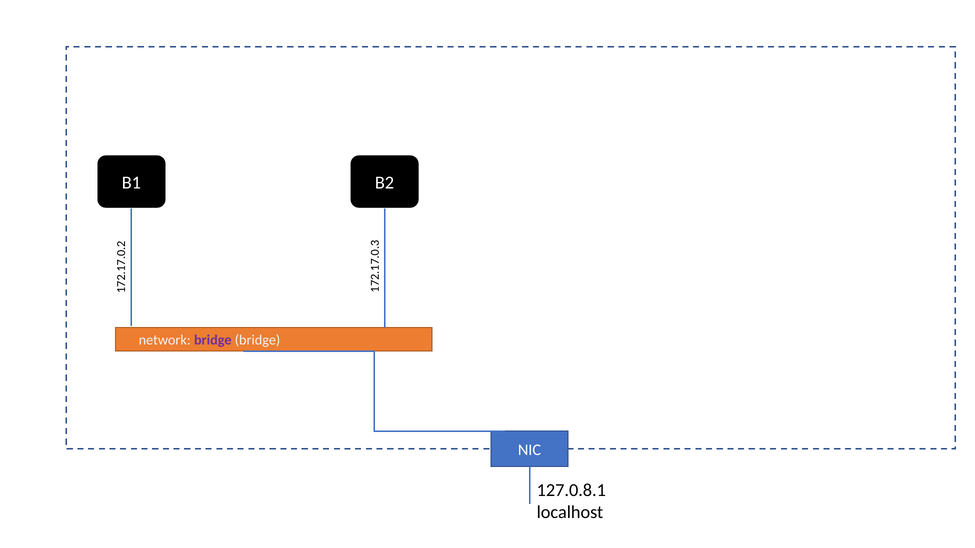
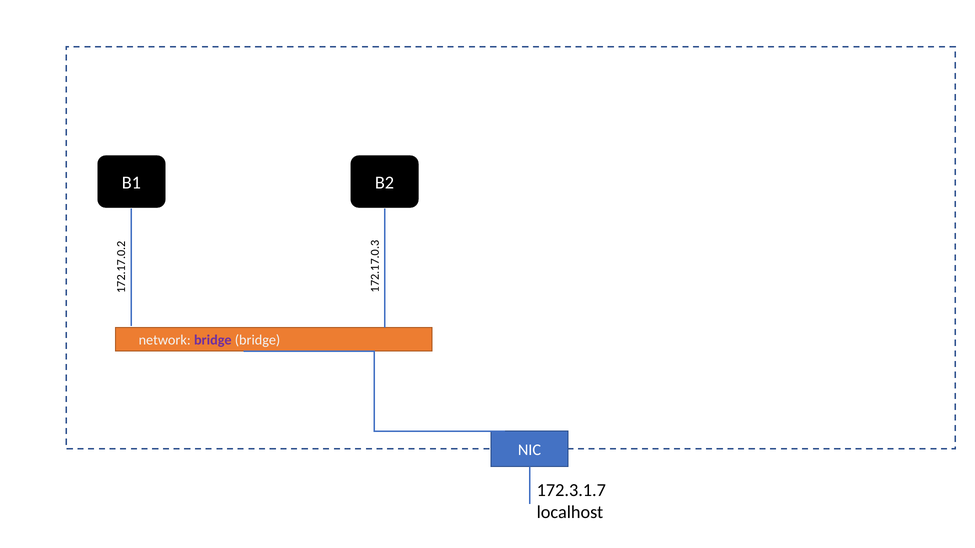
127.0.8.1: 127.0.8.1 -> 172.3.1.7 (571, 490)
